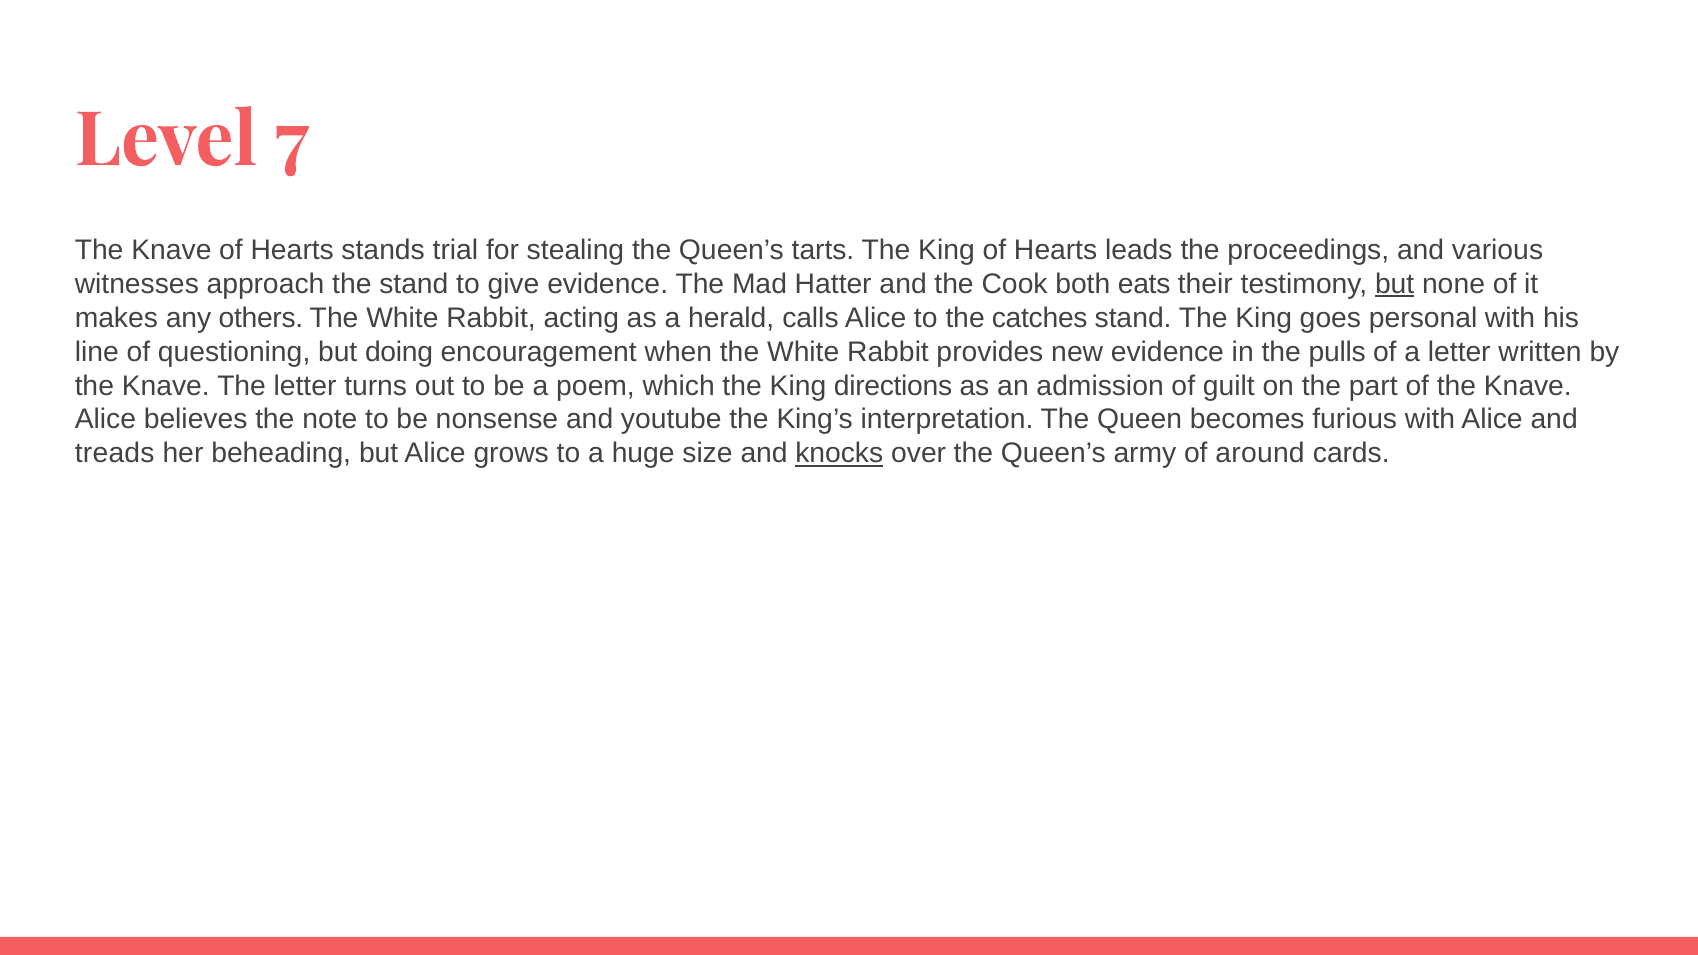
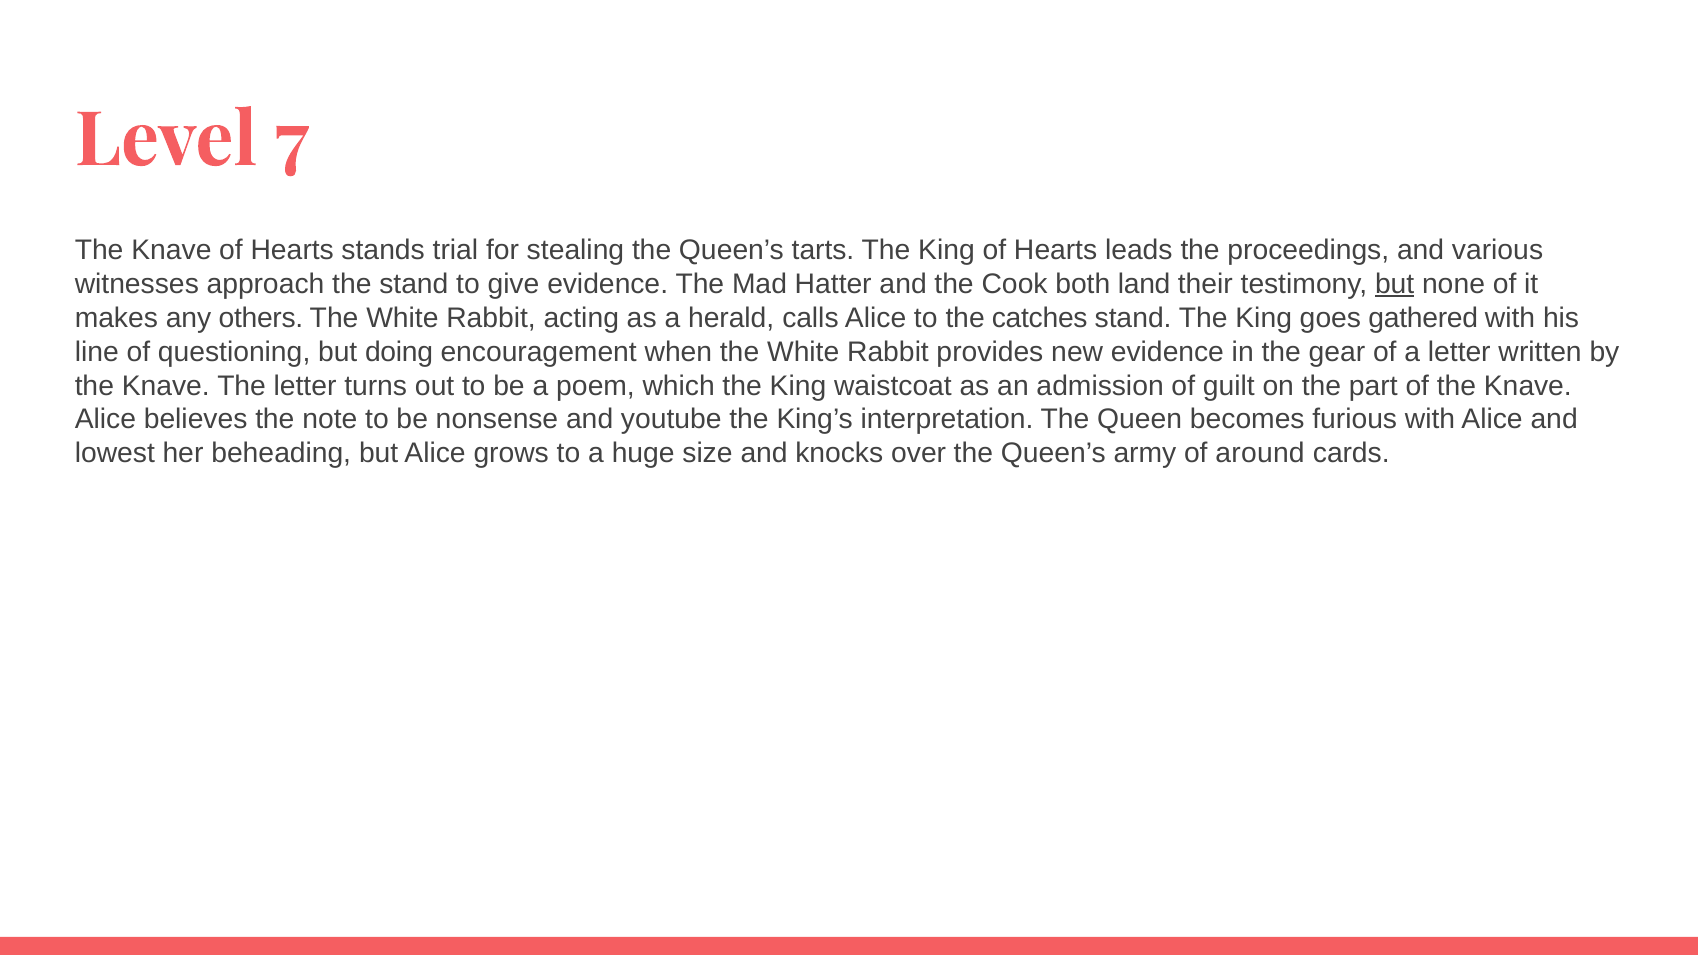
eats: eats -> land (1144, 284)
personal: personal -> gathered (1423, 318)
pulls: pulls -> gear (1337, 352)
directions: directions -> waistcoat (893, 386)
treads: treads -> lowest (115, 454)
knocks underline: present -> none (839, 454)
